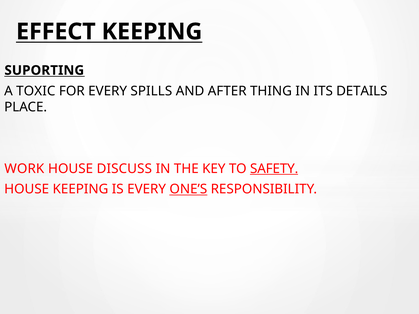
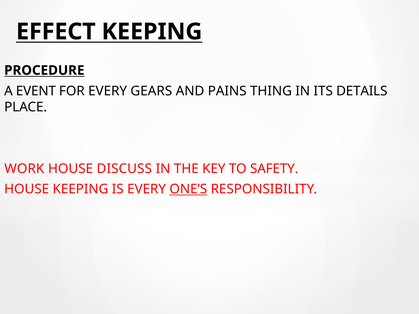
SUPORTING: SUPORTING -> PROCEDURE (44, 70)
TOXIC: TOXIC -> EVENT (36, 91)
SPILLS: SPILLS -> GEARS (151, 91)
AFTER: AFTER -> PAINS (227, 91)
SAFETY underline: present -> none (274, 169)
